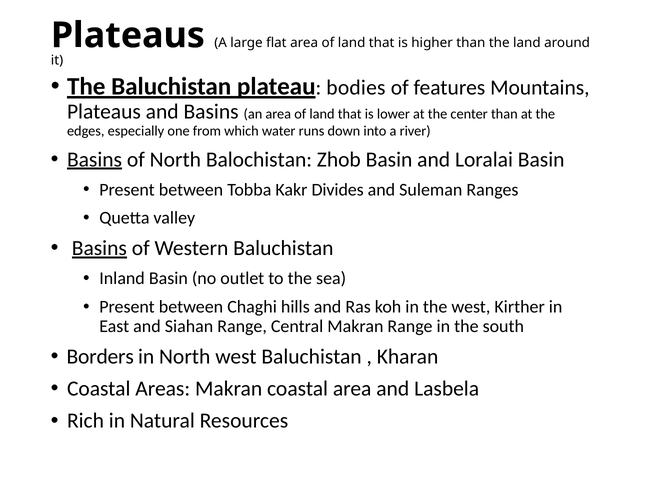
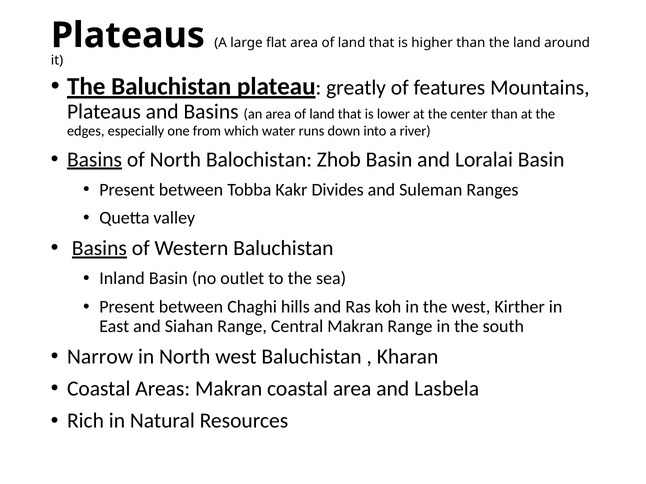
bodies: bodies -> greatly (356, 88)
Borders: Borders -> Narrow (100, 357)
